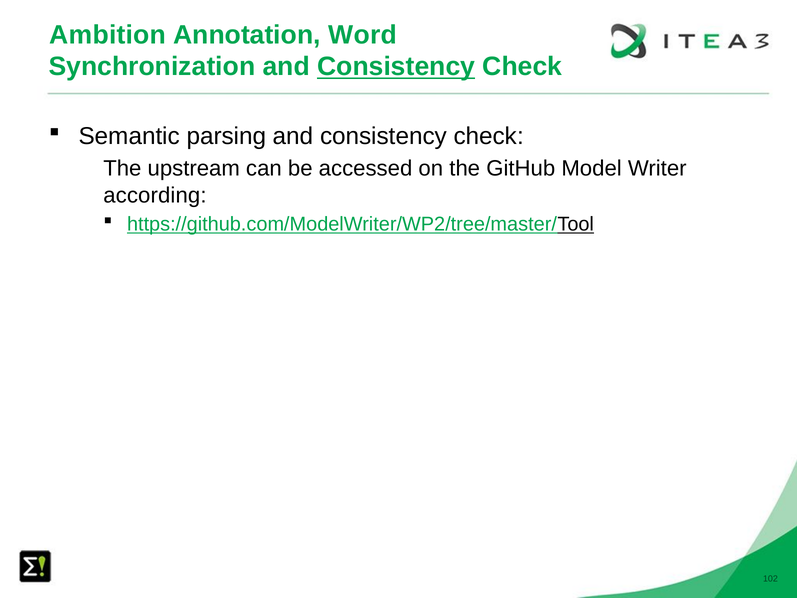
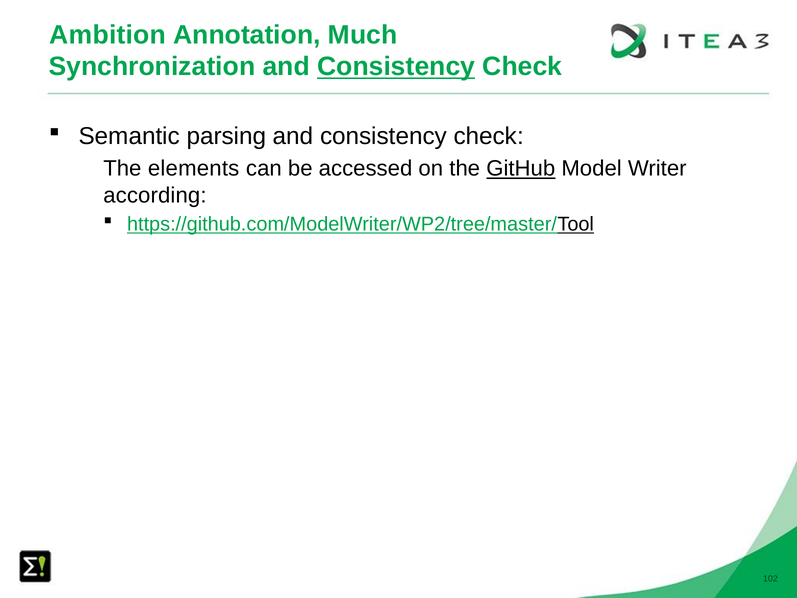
Word: Word -> Much (363, 35)
upstream: upstream -> elements (194, 169)
GitHub underline: none -> present (521, 169)
